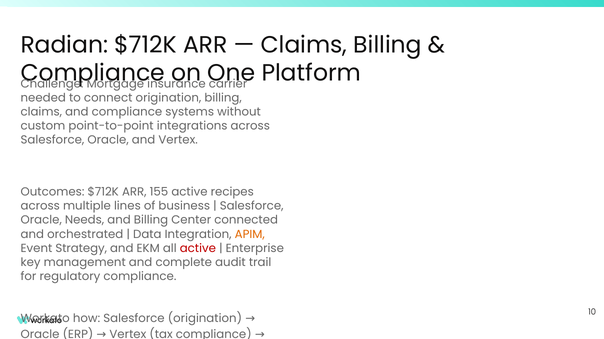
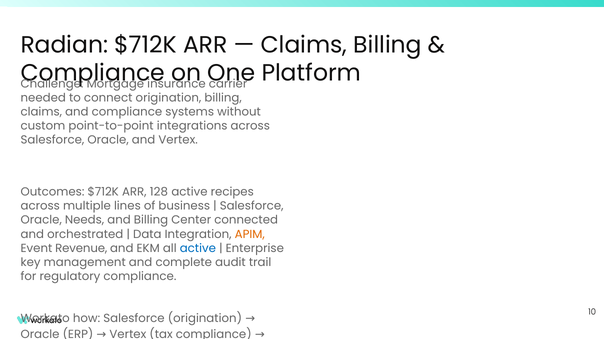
155: 155 -> 128 (159, 192)
Strategy: Strategy -> Revenue (81, 249)
active colour: red -> blue (198, 249)
